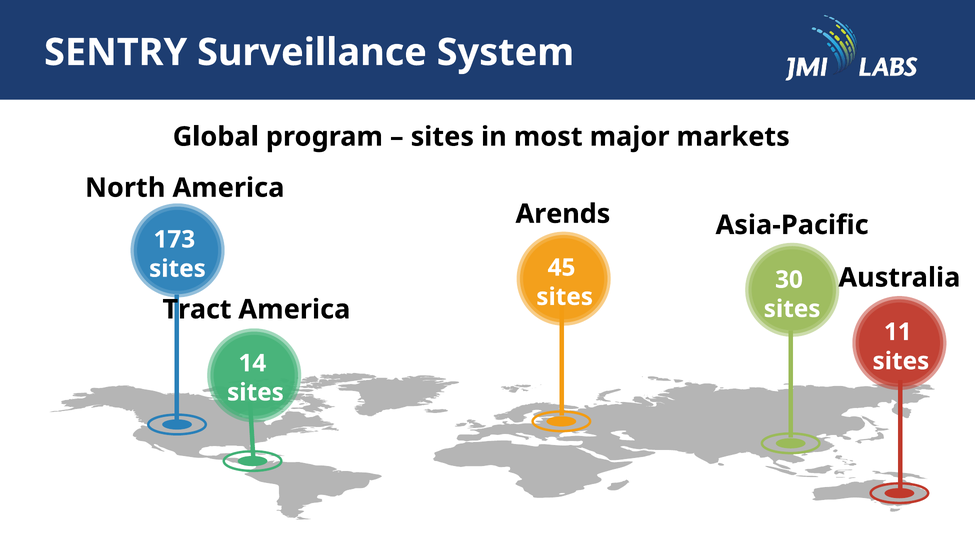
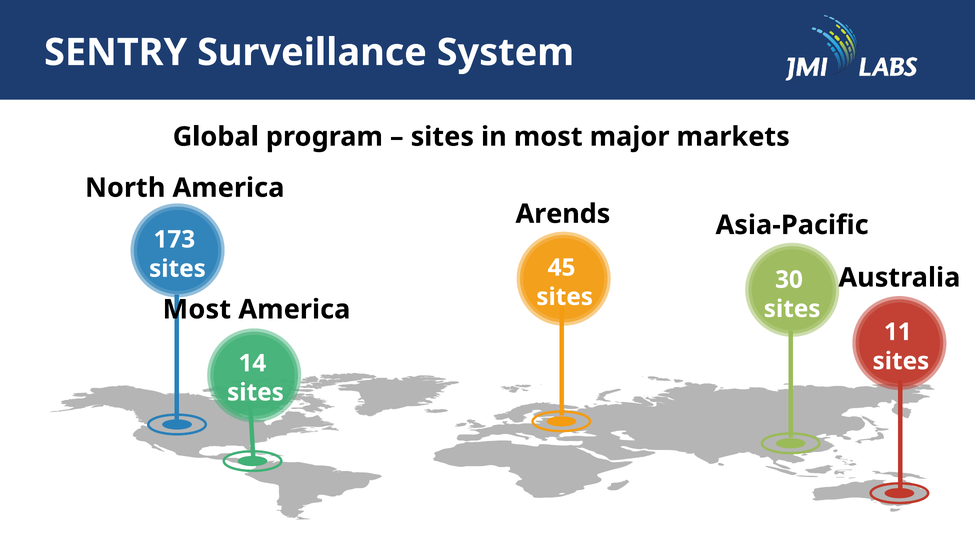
Tract: Tract -> Most (197, 310)
